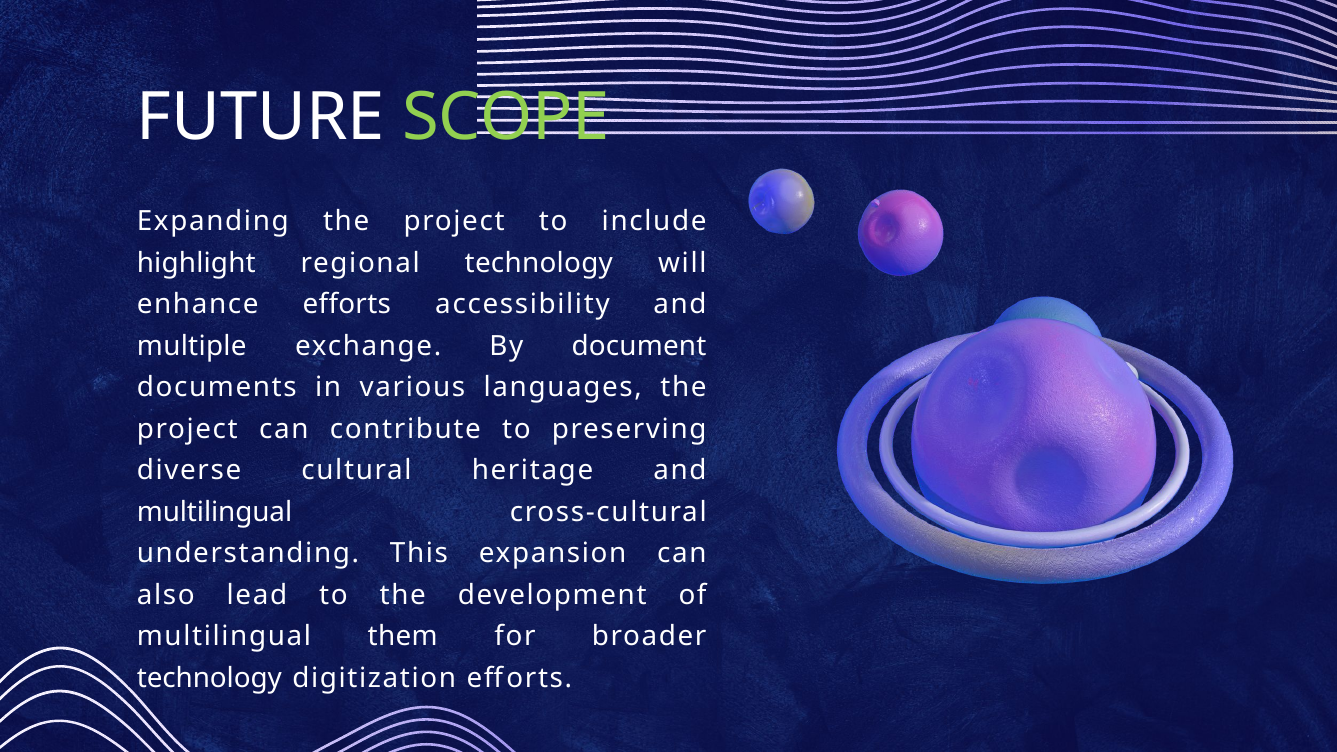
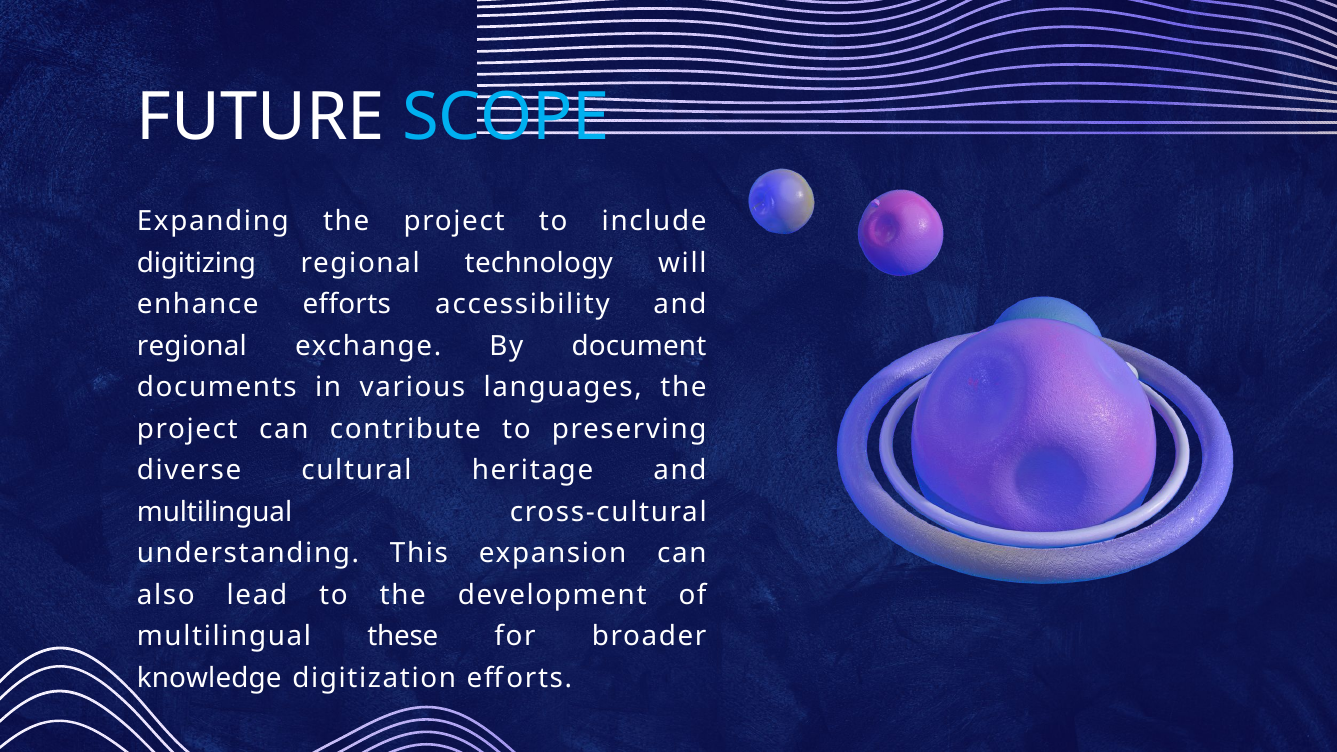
SCOPE colour: light green -> light blue (506, 117)
highlight: highlight -> digitizing (196, 263)
multiple: multiple -> regional (192, 346)
them: them -> these (403, 637)
technology: technology -> knowledge (209, 678)
